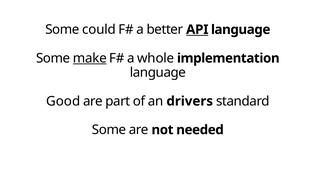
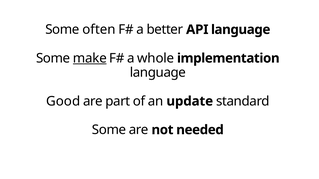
could: could -> often (99, 30)
API underline: present -> none (197, 30)
drivers: drivers -> update (190, 101)
